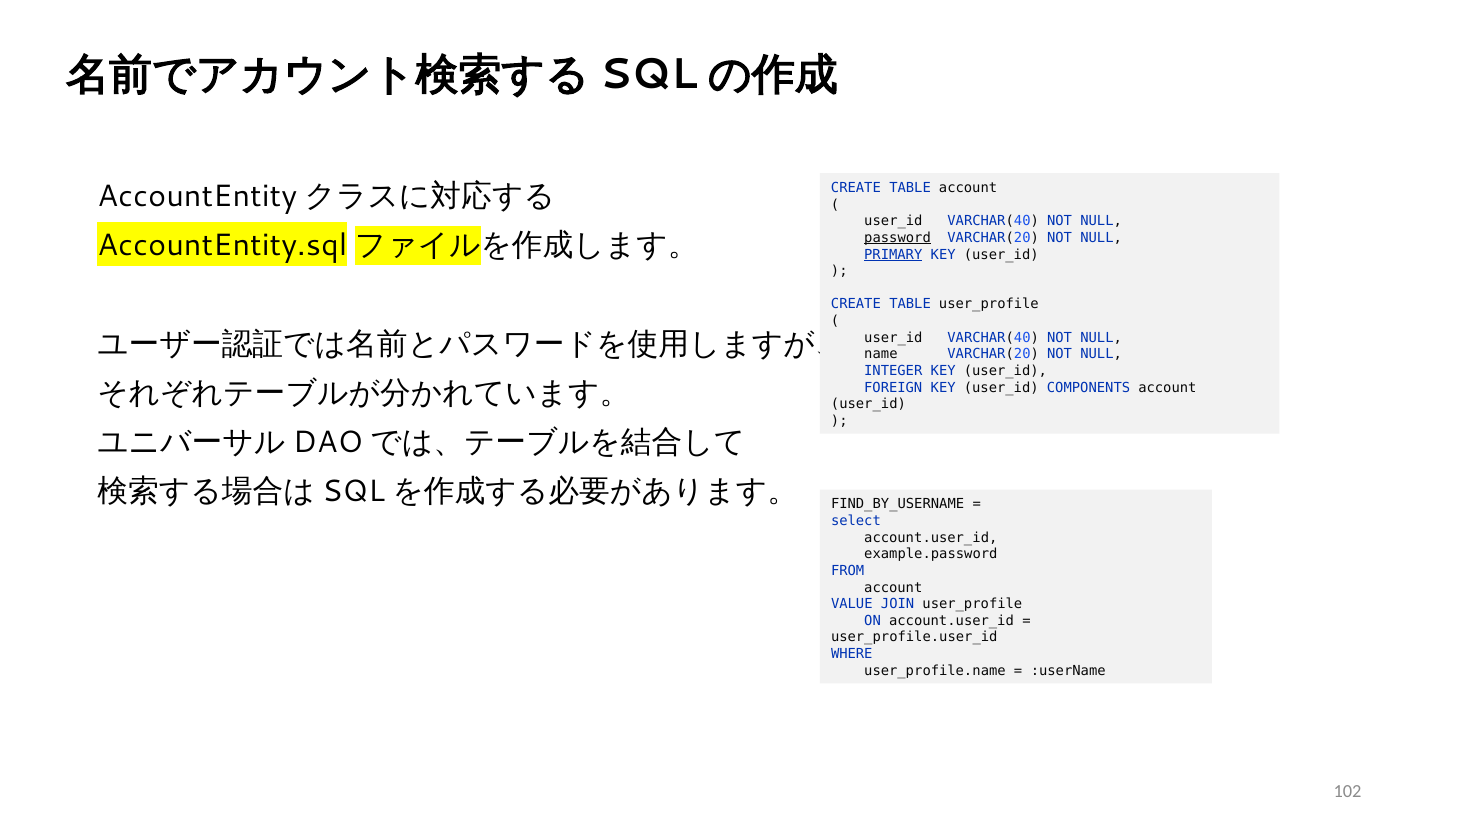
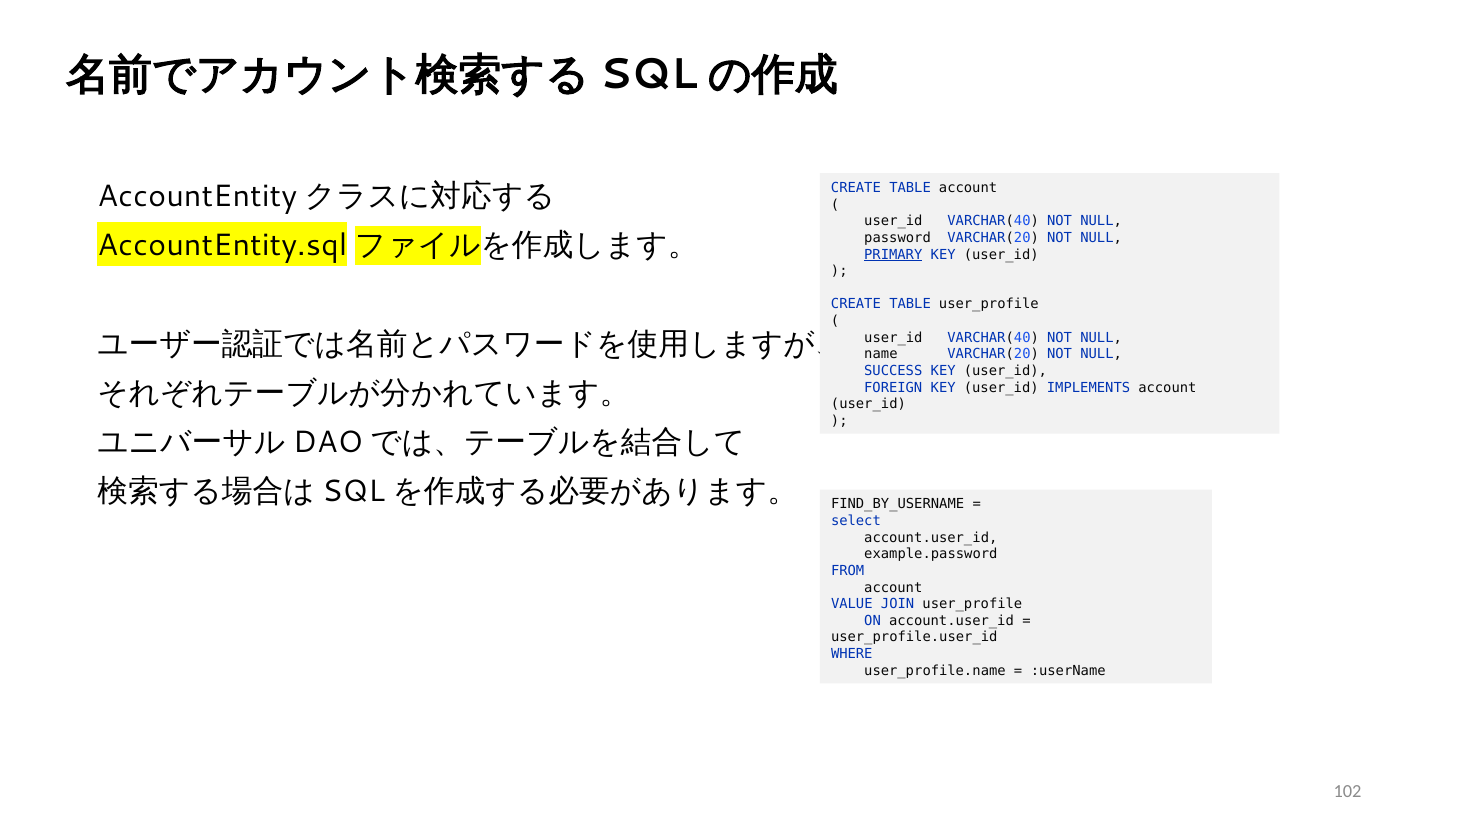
password underline: present -> none (898, 238)
INTEGER: INTEGER -> SUCCESS (893, 371)
COMPONENTS: COMPONENTS -> IMPLEMENTS (1089, 387)
